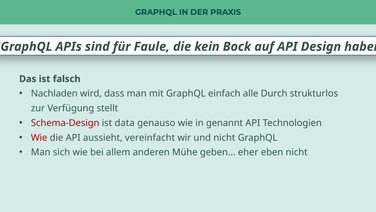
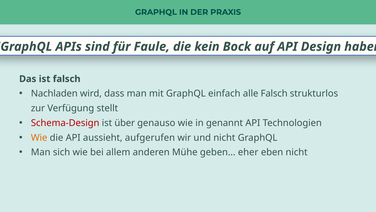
alle Durch: Durch -> Falsch (274, 93)
data: data -> über (125, 123)
Wie colour: red -> orange (39, 137)
vereinfacht: vereinfacht -> aufgerufen (150, 137)
